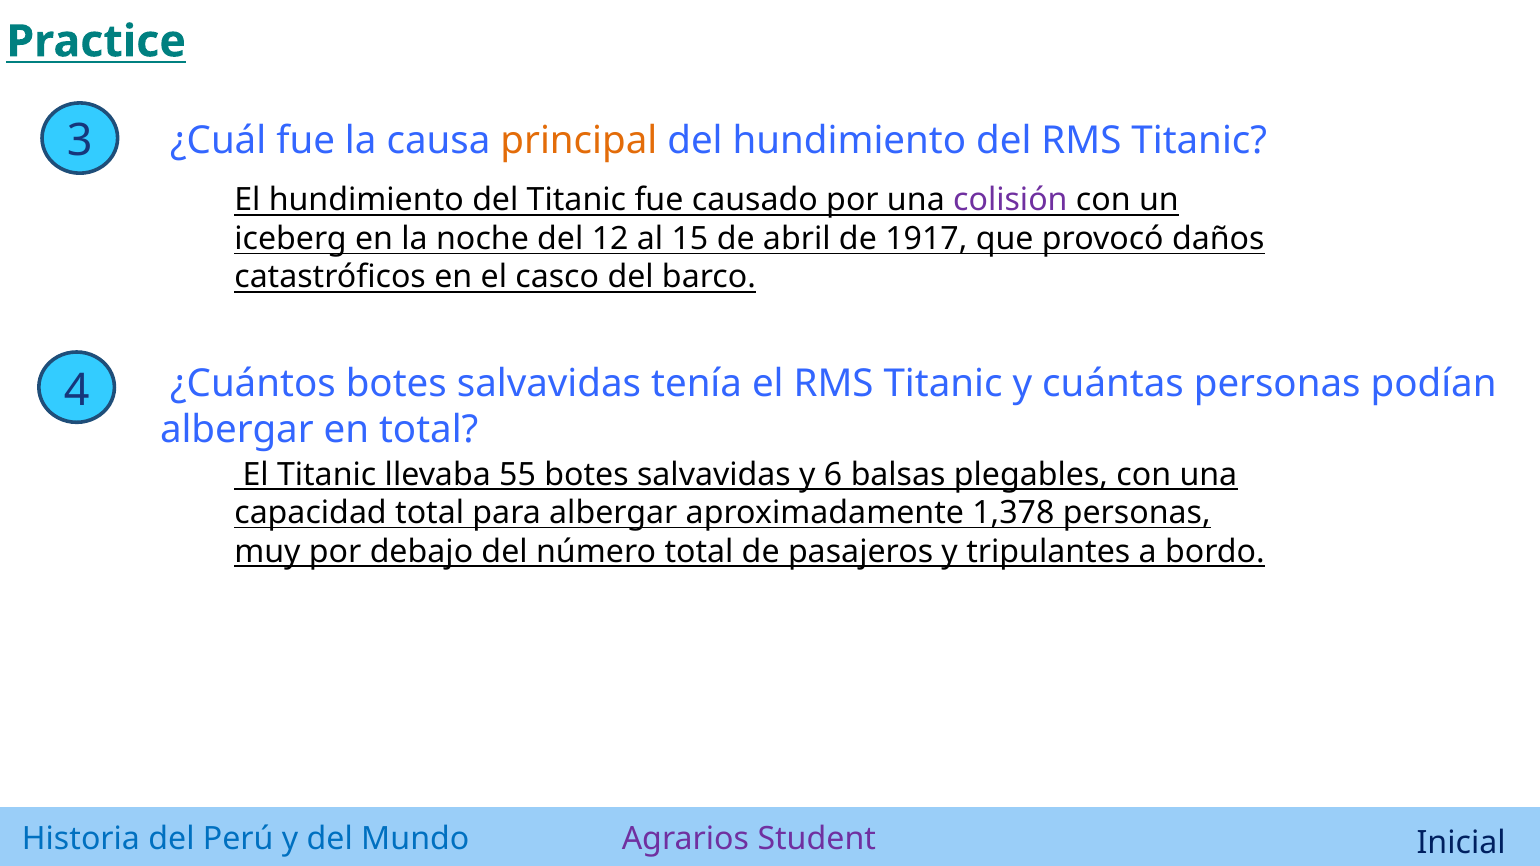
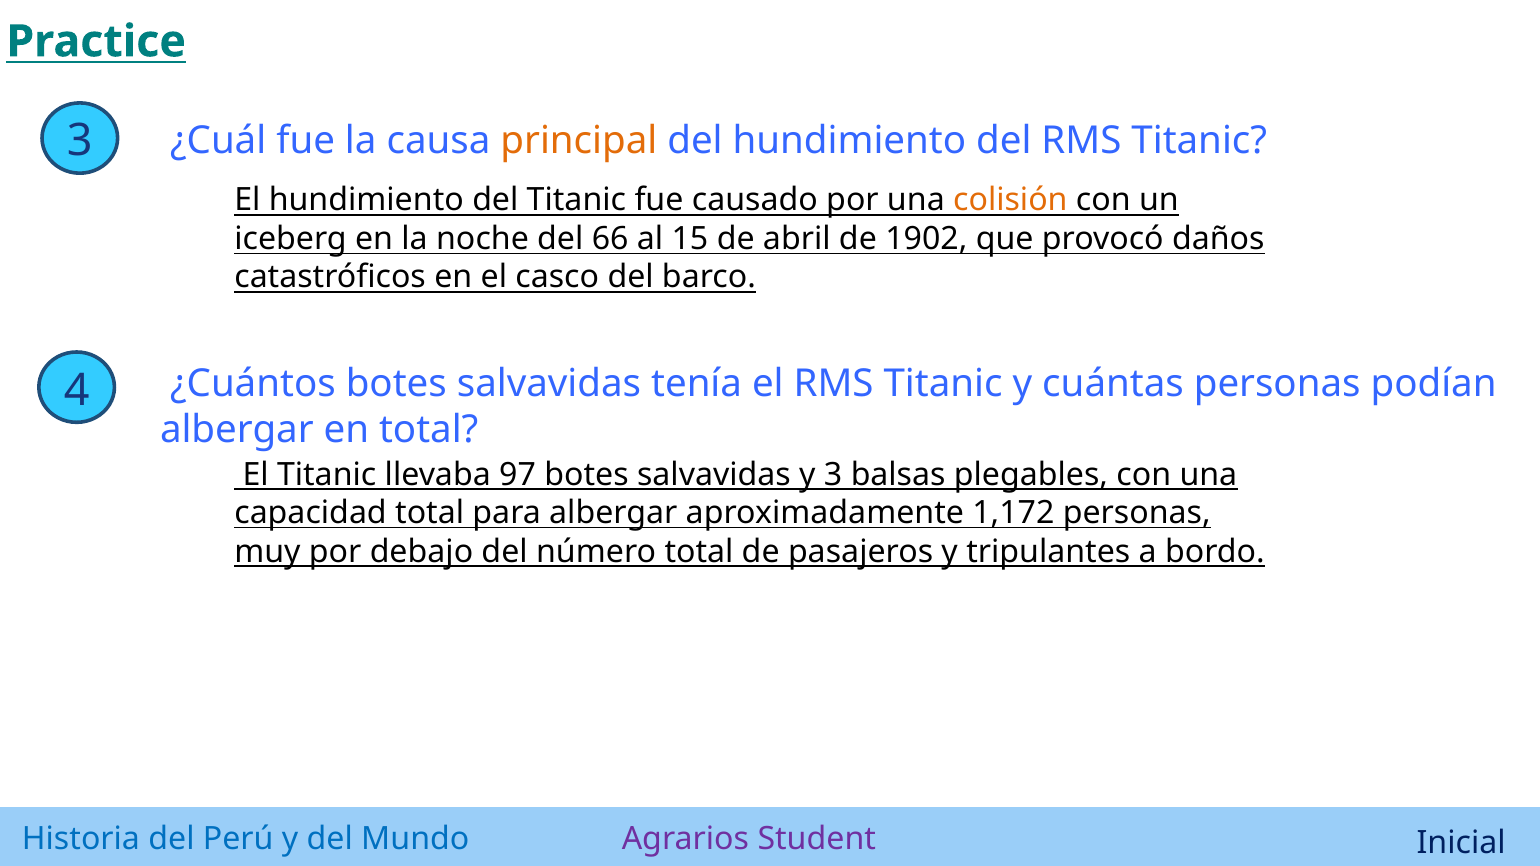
colisión colour: purple -> orange (1010, 200)
12: 12 -> 66 (610, 239)
1917: 1917 -> 1902 (926, 239)
55: 55 -> 97 (518, 475)
y 6: 6 -> 3 (833, 475)
1,378: 1,378 -> 1,172 (1013, 513)
